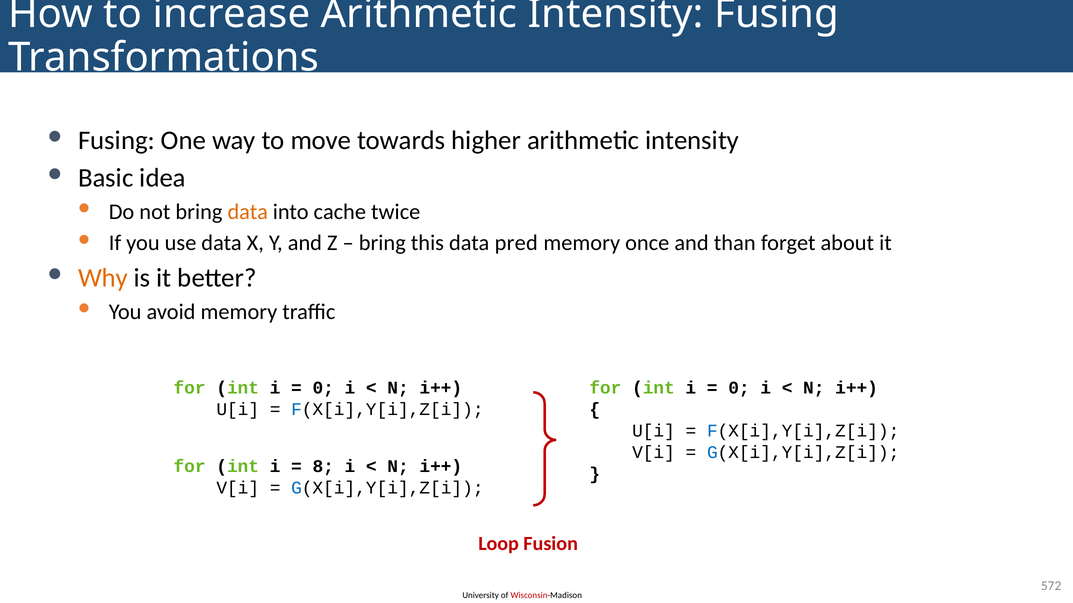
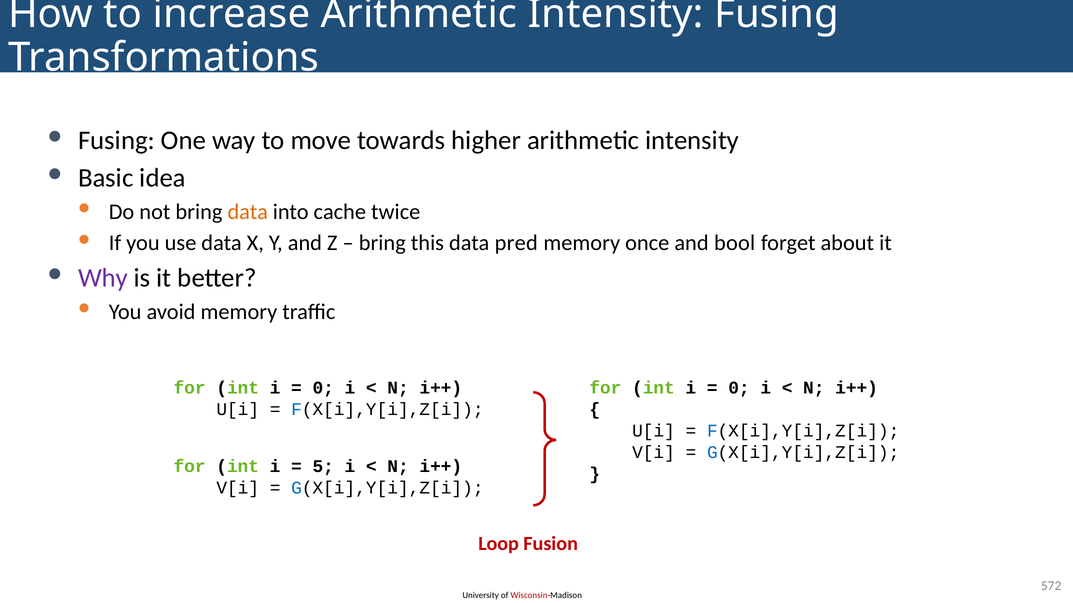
than: than -> bool (735, 243)
Why colour: orange -> purple (103, 278)
8: 8 -> 5 (323, 467)
